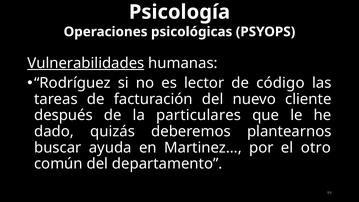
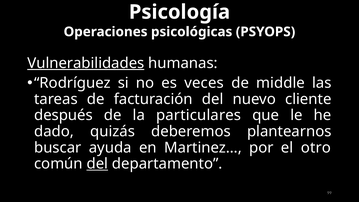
es lector: lector -> veces (204, 83)
código: código -> middle (280, 83)
del underline: none -> present (97, 164)
